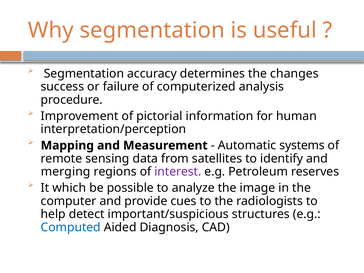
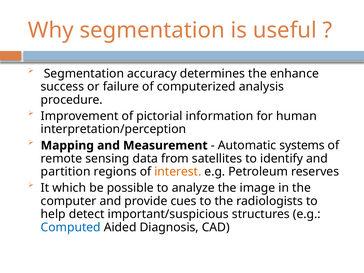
changes: changes -> enhance (294, 74)
merging: merging -> partition (66, 172)
interest colour: purple -> orange (178, 172)
